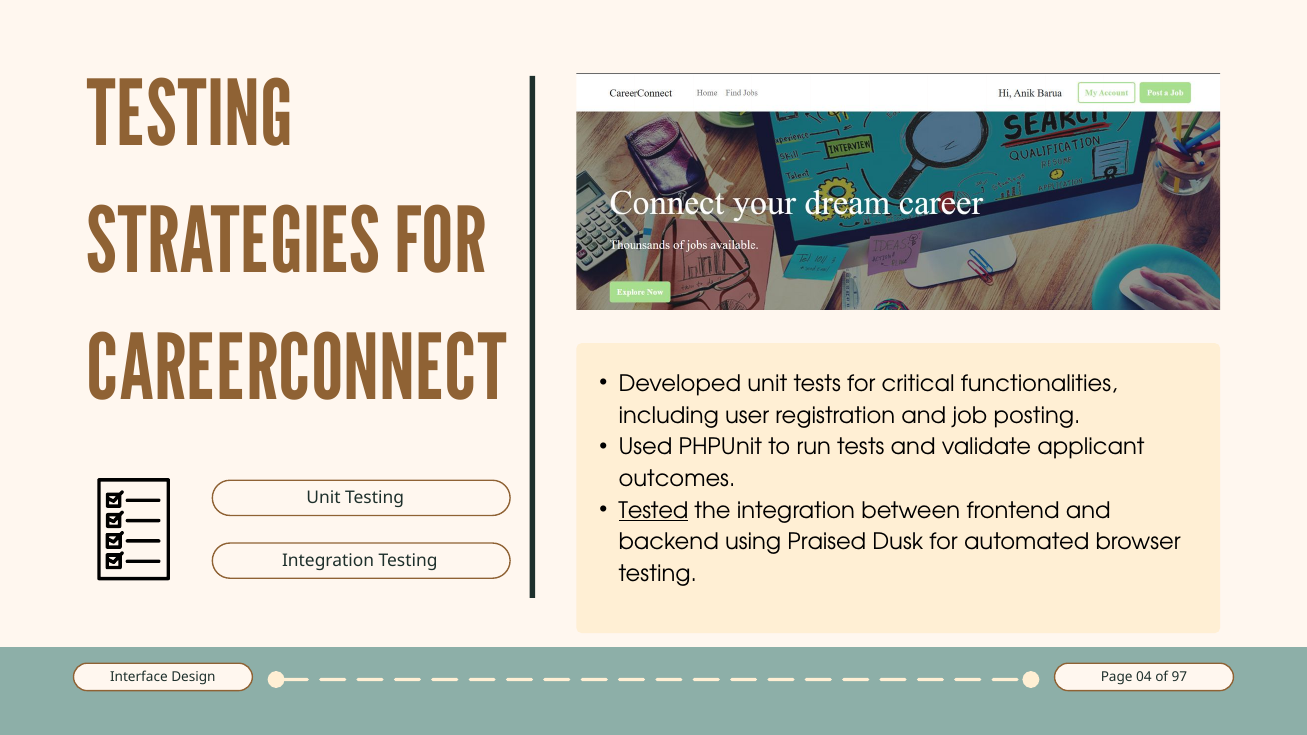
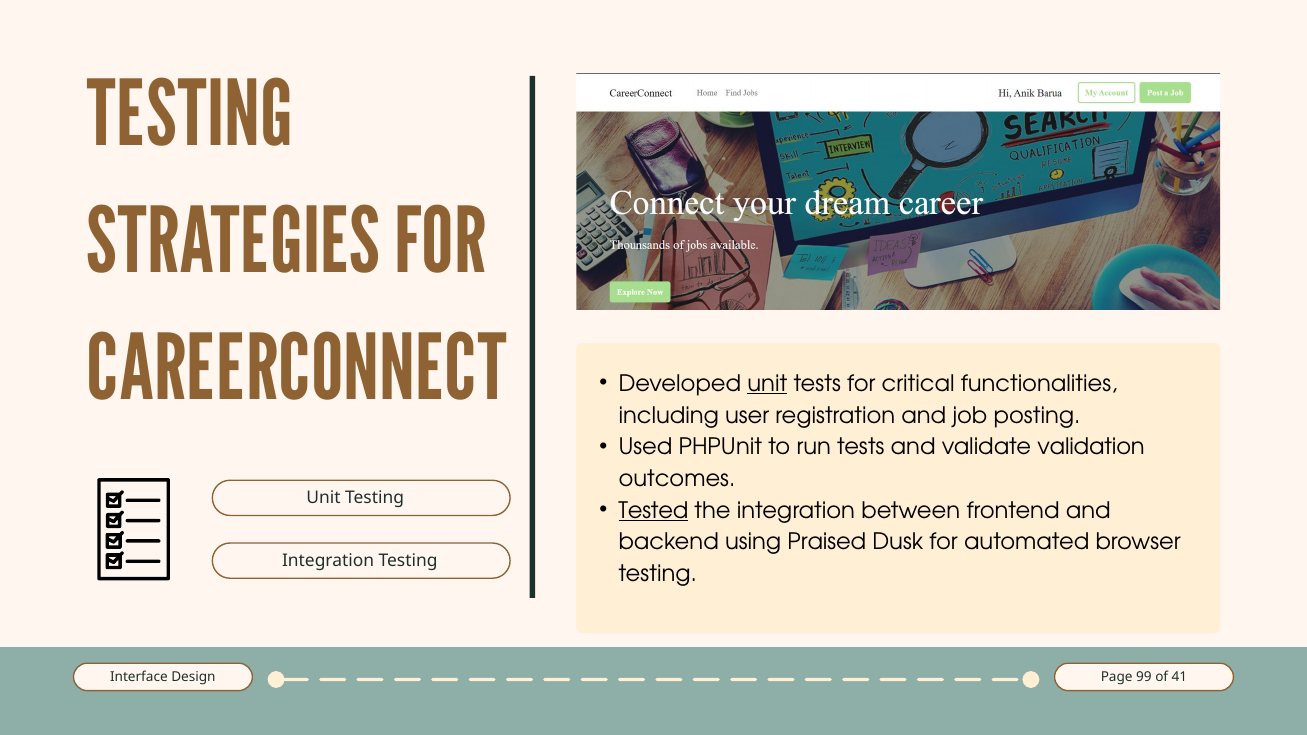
unit underline: none -> present (767, 384)
applicant: applicant -> validation (1091, 447)
04: 04 -> 99 (1144, 677)
97: 97 -> 41 (1179, 677)
